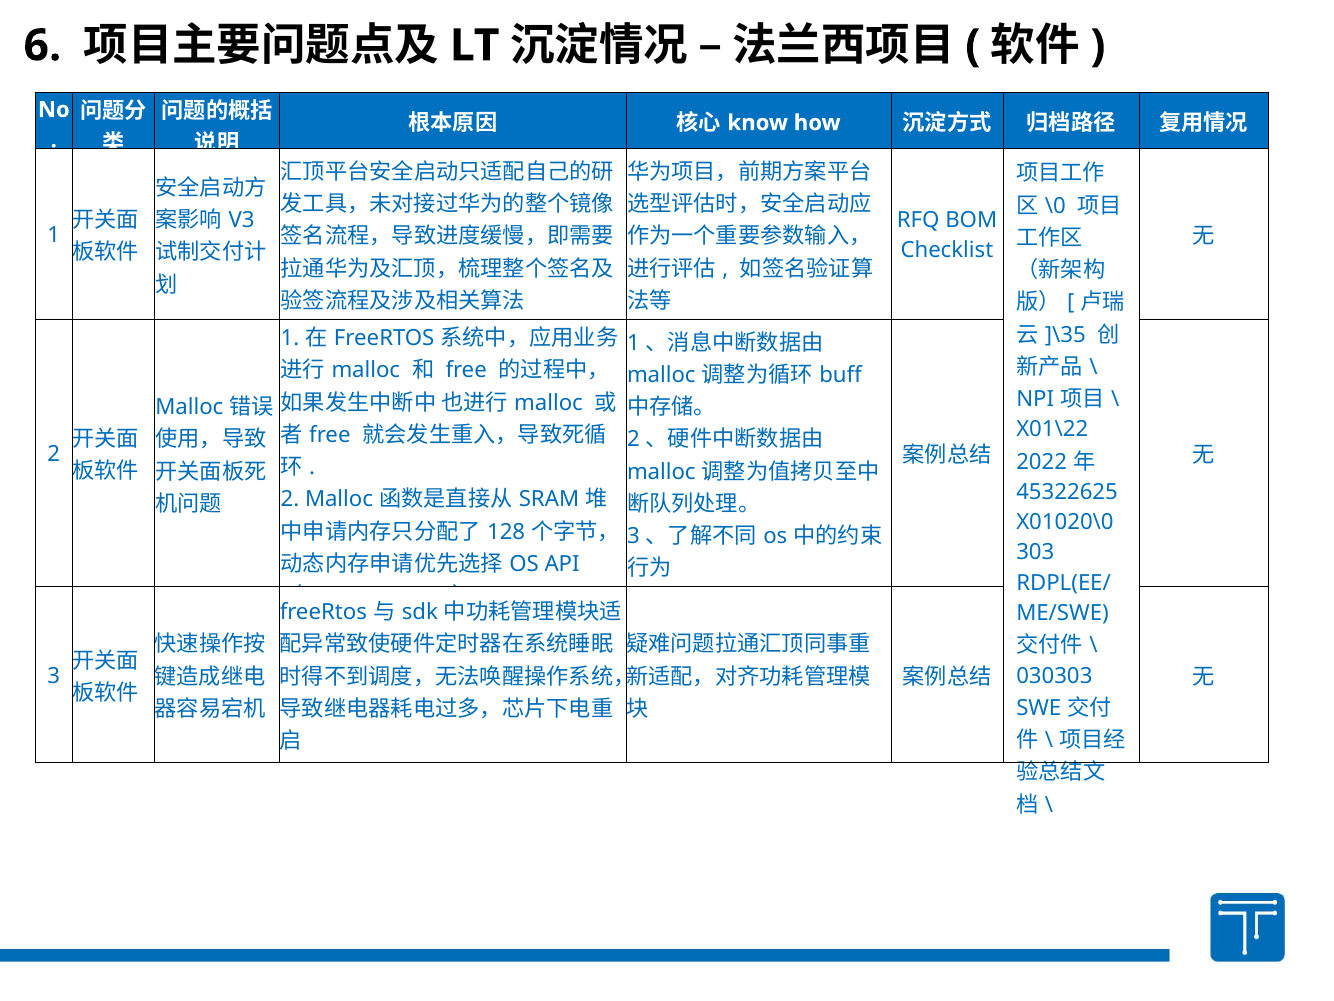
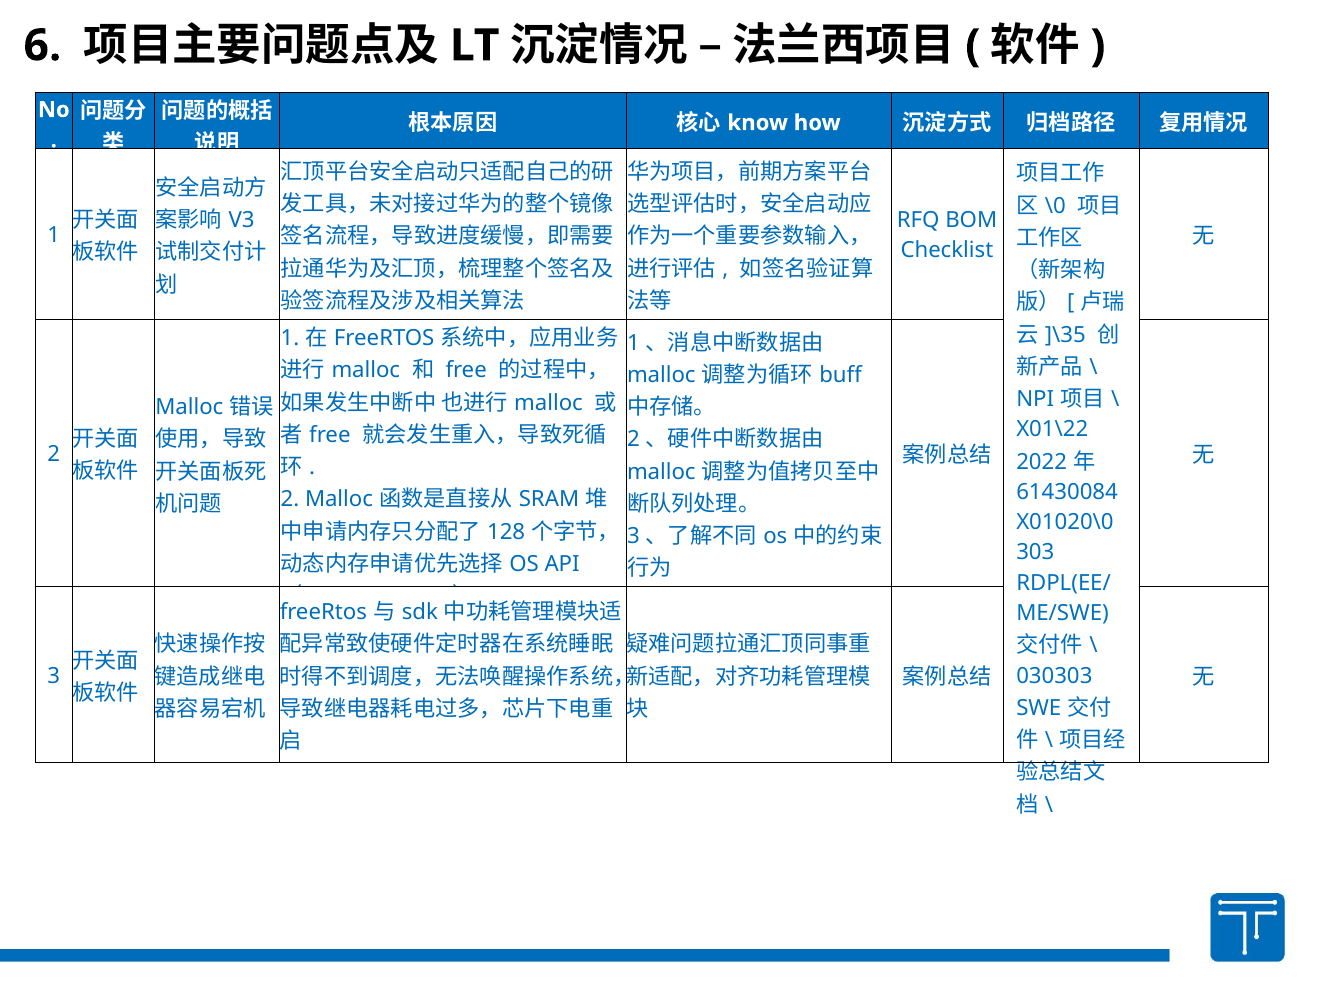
45322625: 45322625 -> 61430084 (1067, 492)
